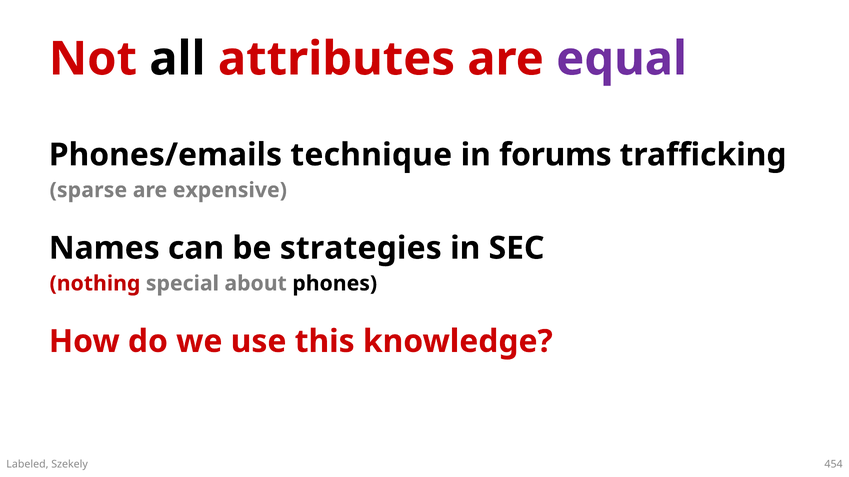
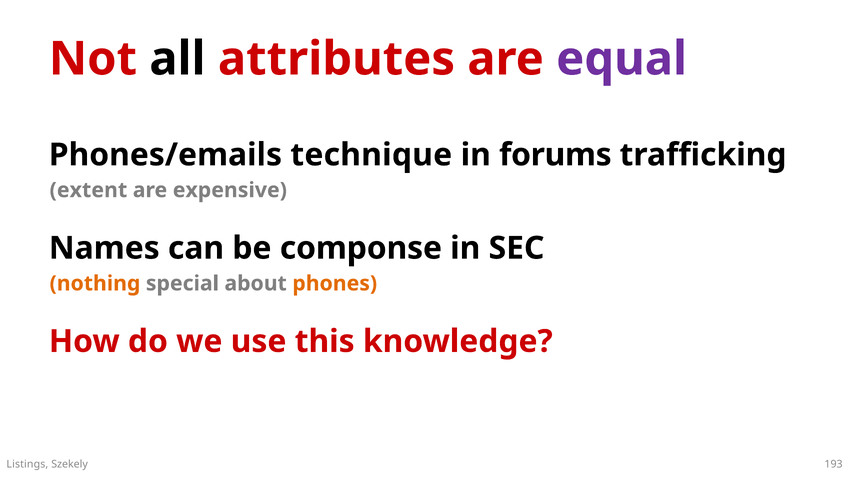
sparse: sparse -> extent (88, 190)
strategies: strategies -> componse (361, 248)
nothing colour: red -> orange (95, 284)
phones colour: black -> orange (335, 284)
Labeled: Labeled -> Listings (27, 465)
454: 454 -> 193 (834, 465)
